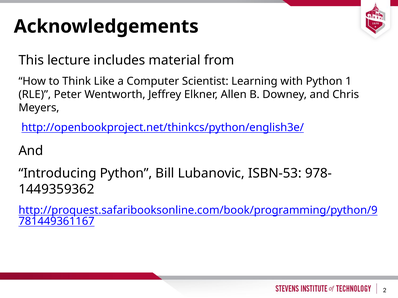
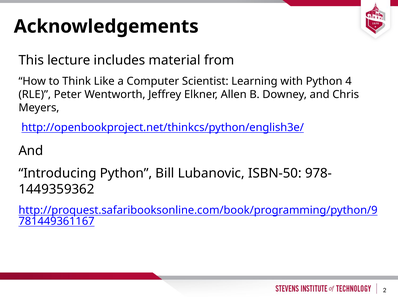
1: 1 -> 4 (349, 81)
ISBN-53: ISBN-53 -> ISBN-50 (275, 174)
